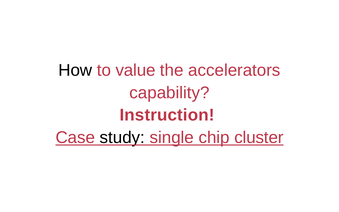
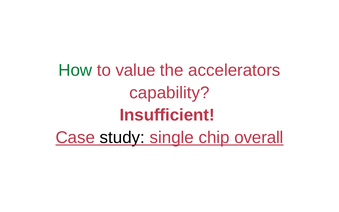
How colour: black -> green (75, 70)
Instruction: Instruction -> Insufficient (167, 115)
cluster: cluster -> overall (259, 137)
